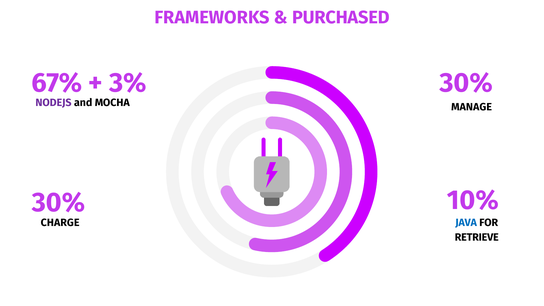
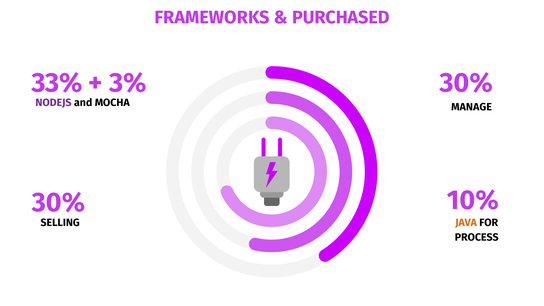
67%: 67% -> 33% (57, 83)
CHARGE: CHARGE -> SELLING (60, 223)
JAVA colour: blue -> orange (466, 223)
RETRIEVE: RETRIEVE -> PROCESS (477, 237)
